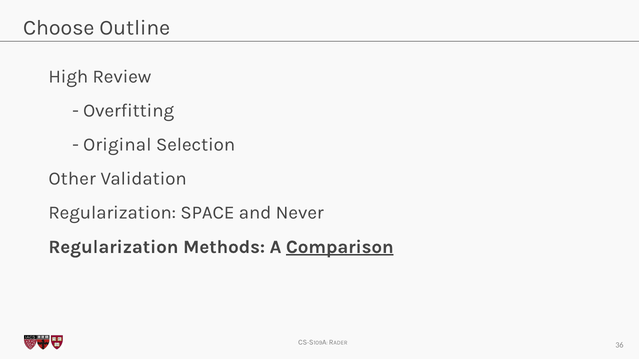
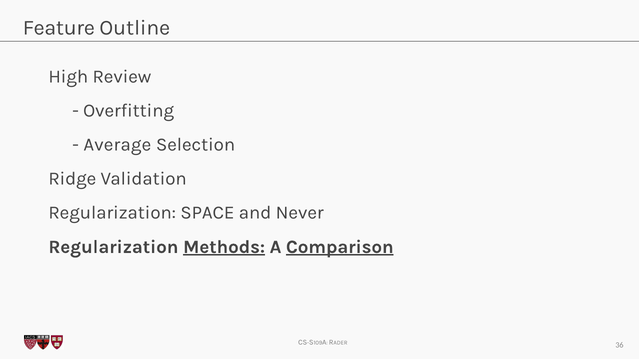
Choose: Choose -> Feature (59, 28)
Original: Original -> Average (117, 145)
Other: Other -> Ridge (72, 179)
Methods underline: none -> present (224, 247)
